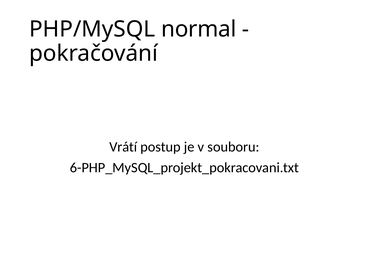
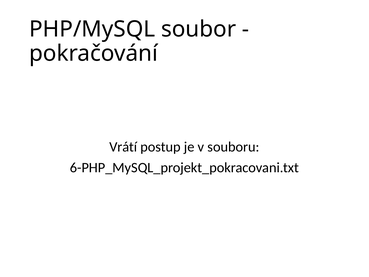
normal: normal -> soubor (199, 29)
